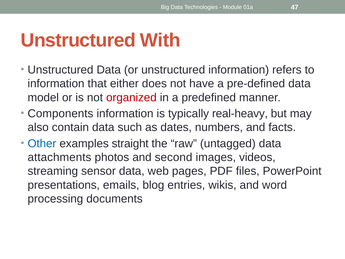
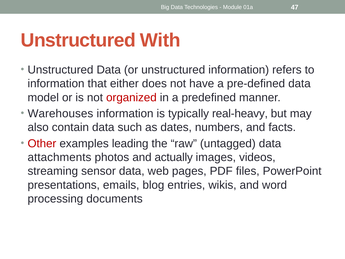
Components: Components -> Warehouses (60, 114)
Other colour: blue -> red (42, 143)
straight: straight -> leading (130, 143)
second: second -> actually (174, 157)
